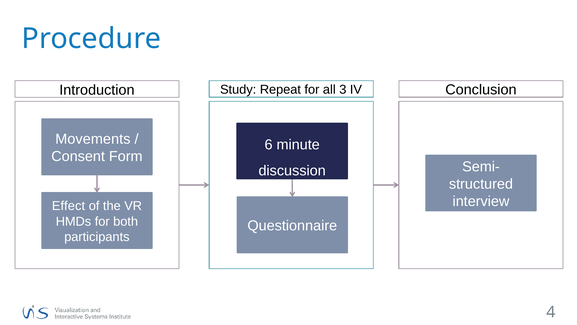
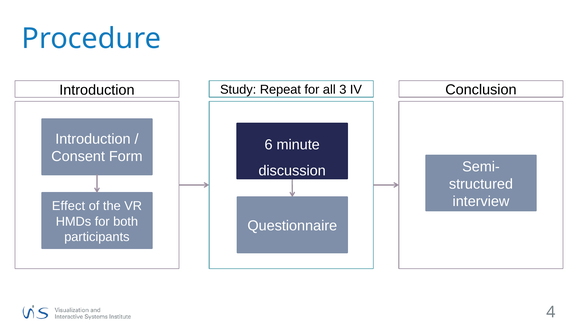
Movements: Movements -> Introduction (93, 139)
